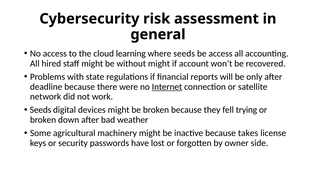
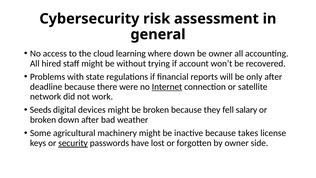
where seeds: seeds -> down (184, 53)
be access: access -> owner (221, 53)
without might: might -> trying (159, 63)
trying: trying -> salary (246, 110)
security underline: none -> present (73, 143)
